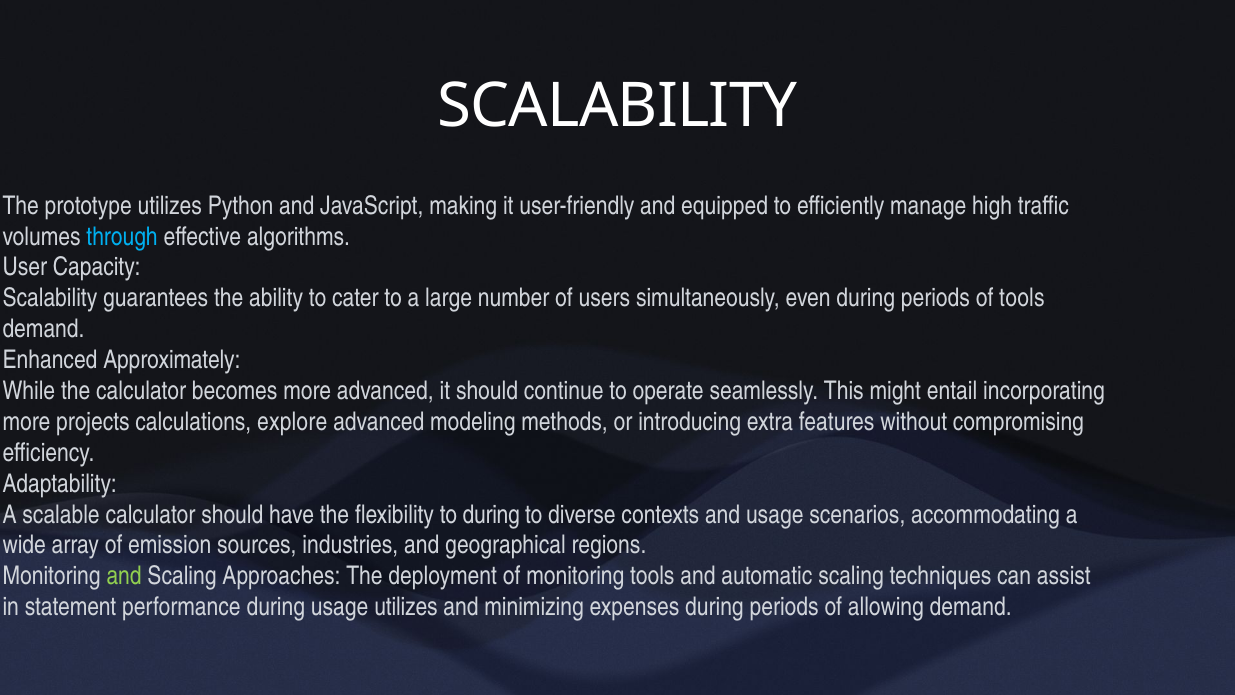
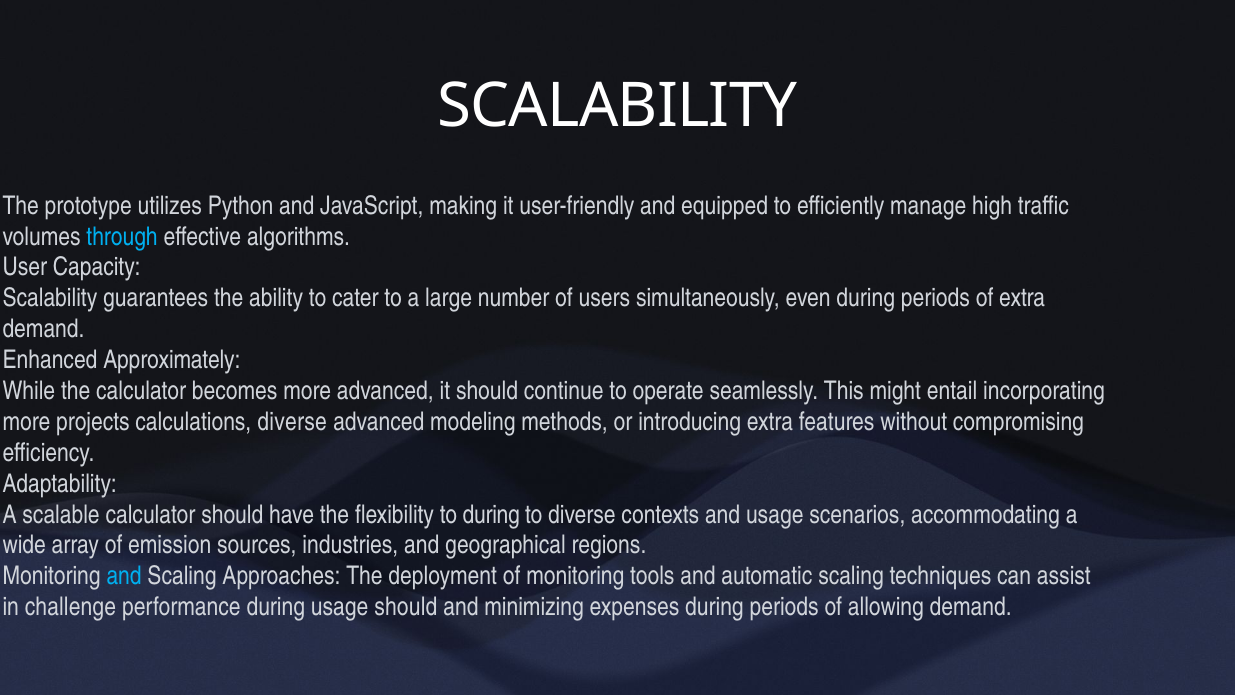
of tools: tools -> extra (1022, 298)
calculations explore: explore -> diverse (292, 422)
and colour: light green -> light blue (124, 576)
statement: statement -> challenge (70, 607)
usage utilizes: utilizes -> should (406, 607)
